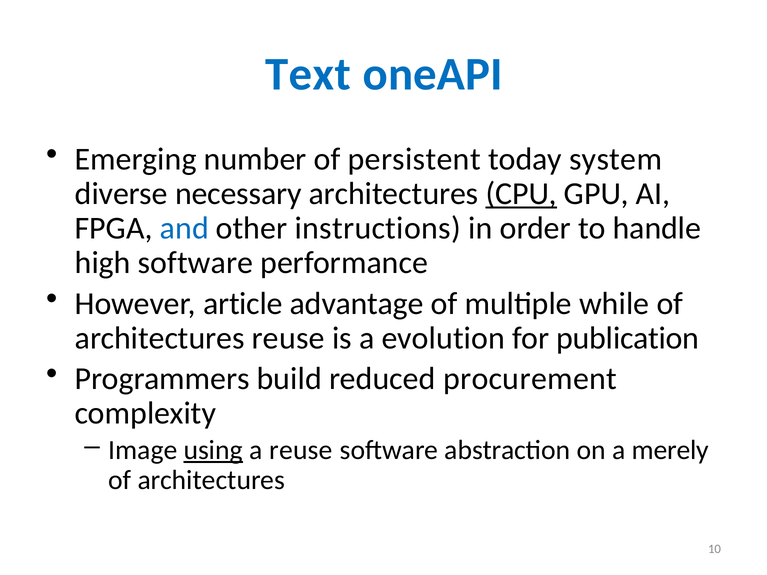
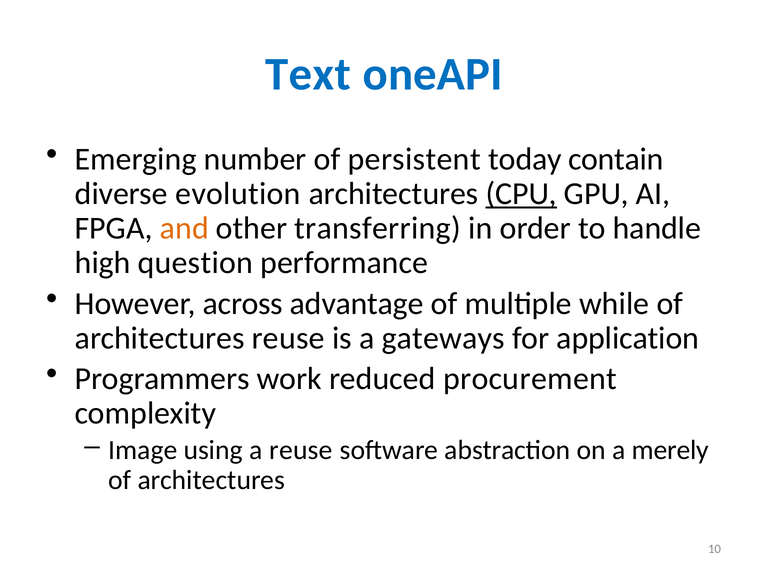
system: system -> contain (616, 159)
necessary: necessary -> evolution (238, 194)
and colour: blue -> orange (184, 228)
instructions: instructions -> transferring (378, 228)
high software: software -> question (195, 263)
article: article -> across (243, 304)
evolution: evolution -> gateways (443, 338)
publication: publication -> application (628, 338)
build: build -> work (289, 379)
using underline: present -> none (213, 450)
